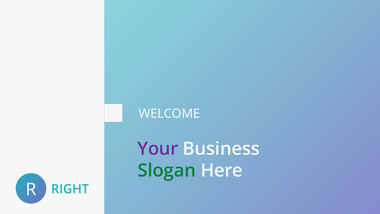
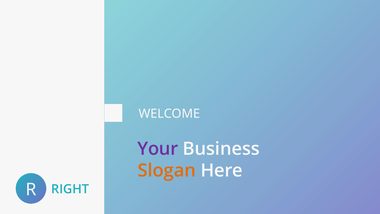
Slogan colour: green -> orange (167, 170)
